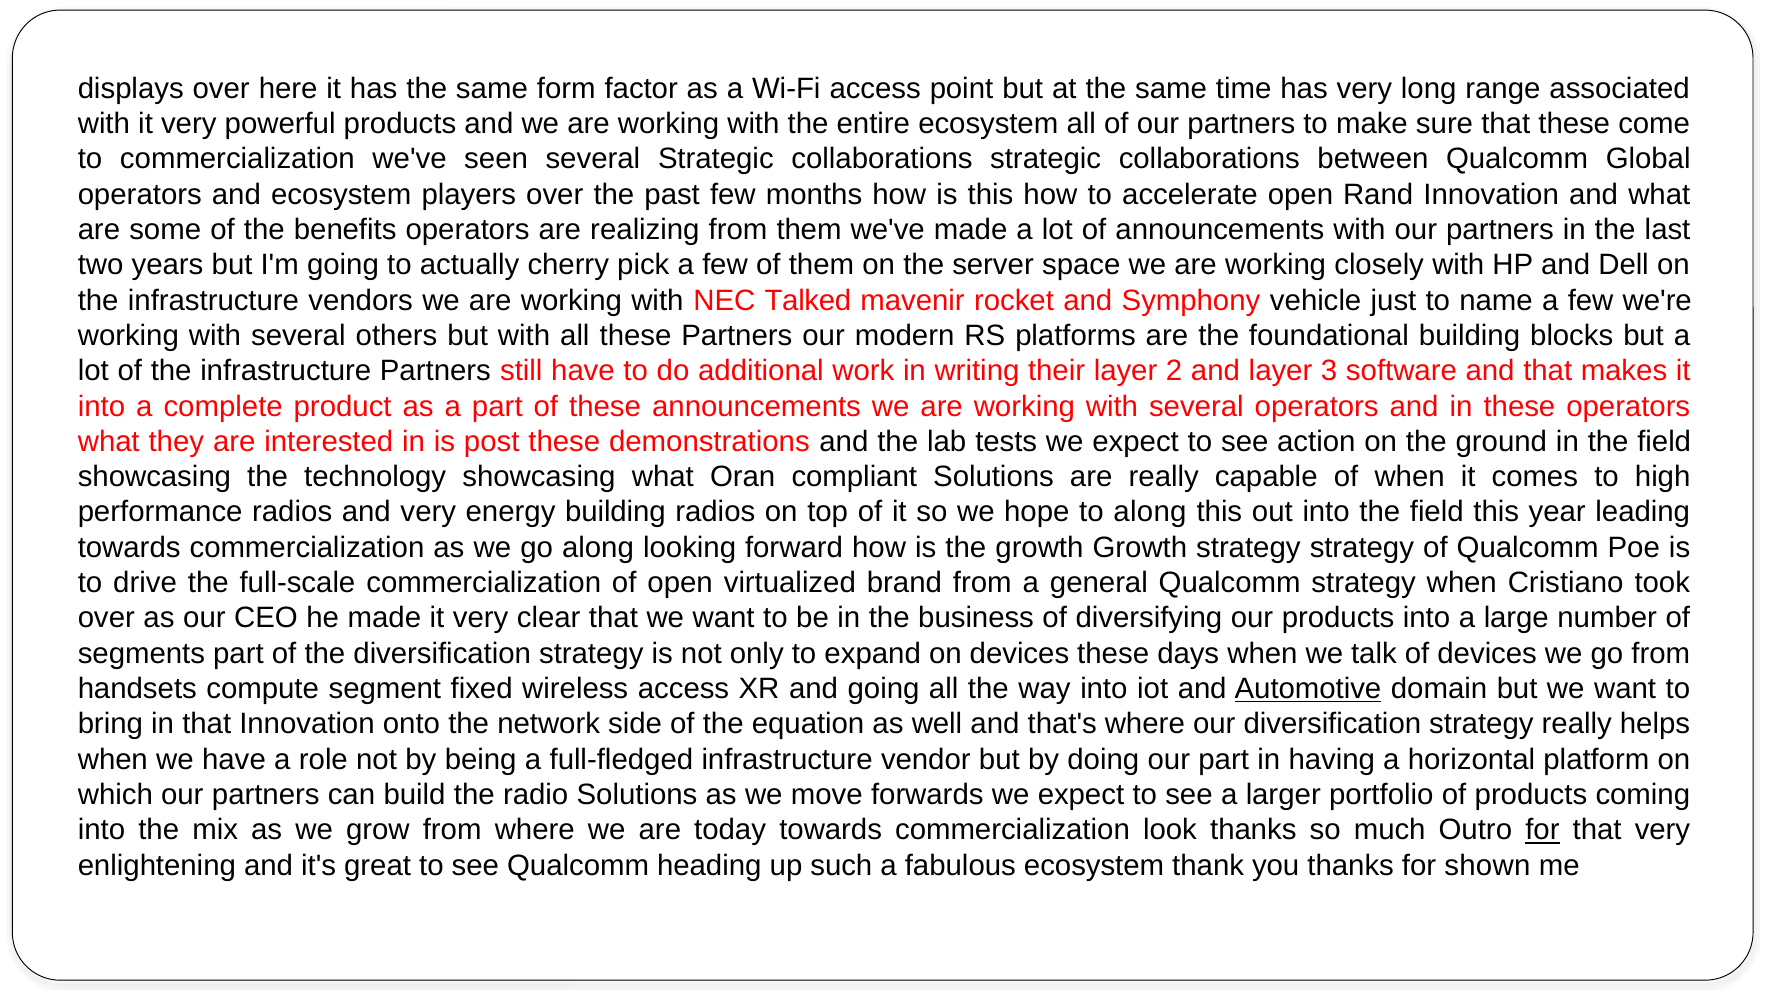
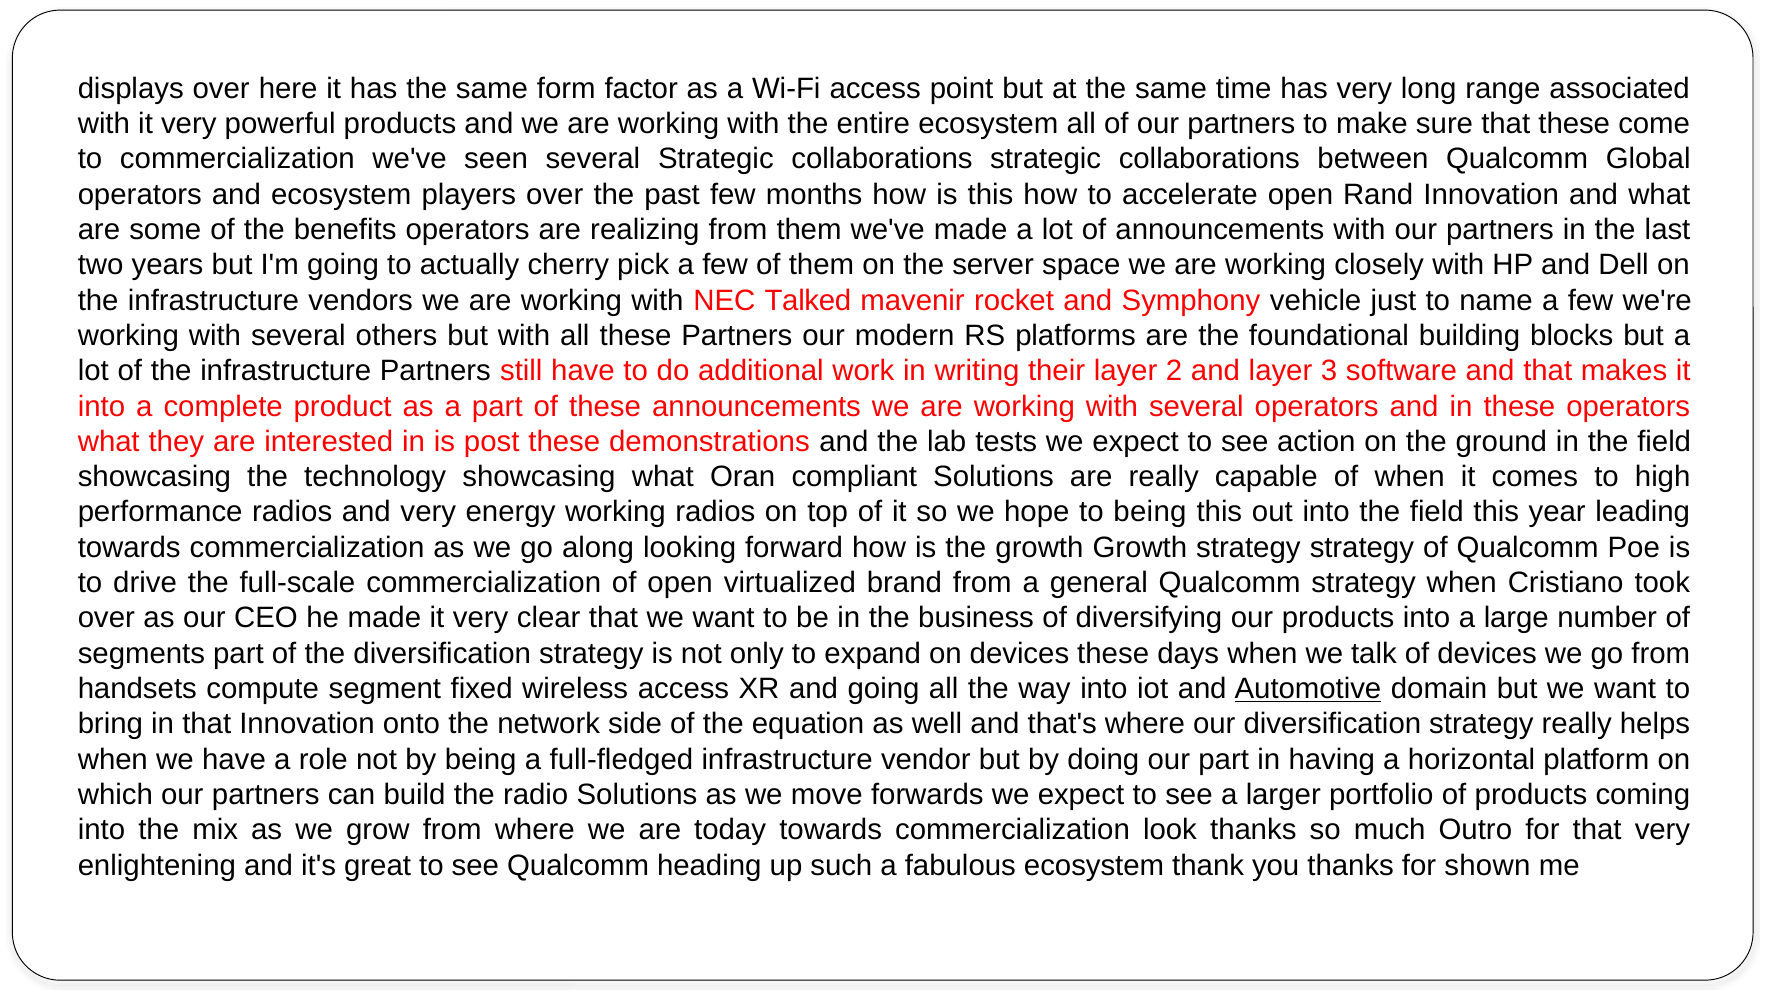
energy building: building -> working (615, 512)
to along: along -> being (1150, 512)
for underline: present -> none (1542, 830)
